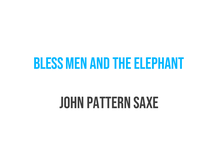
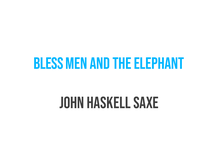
Pattern: Pattern -> Haskell (109, 103)
